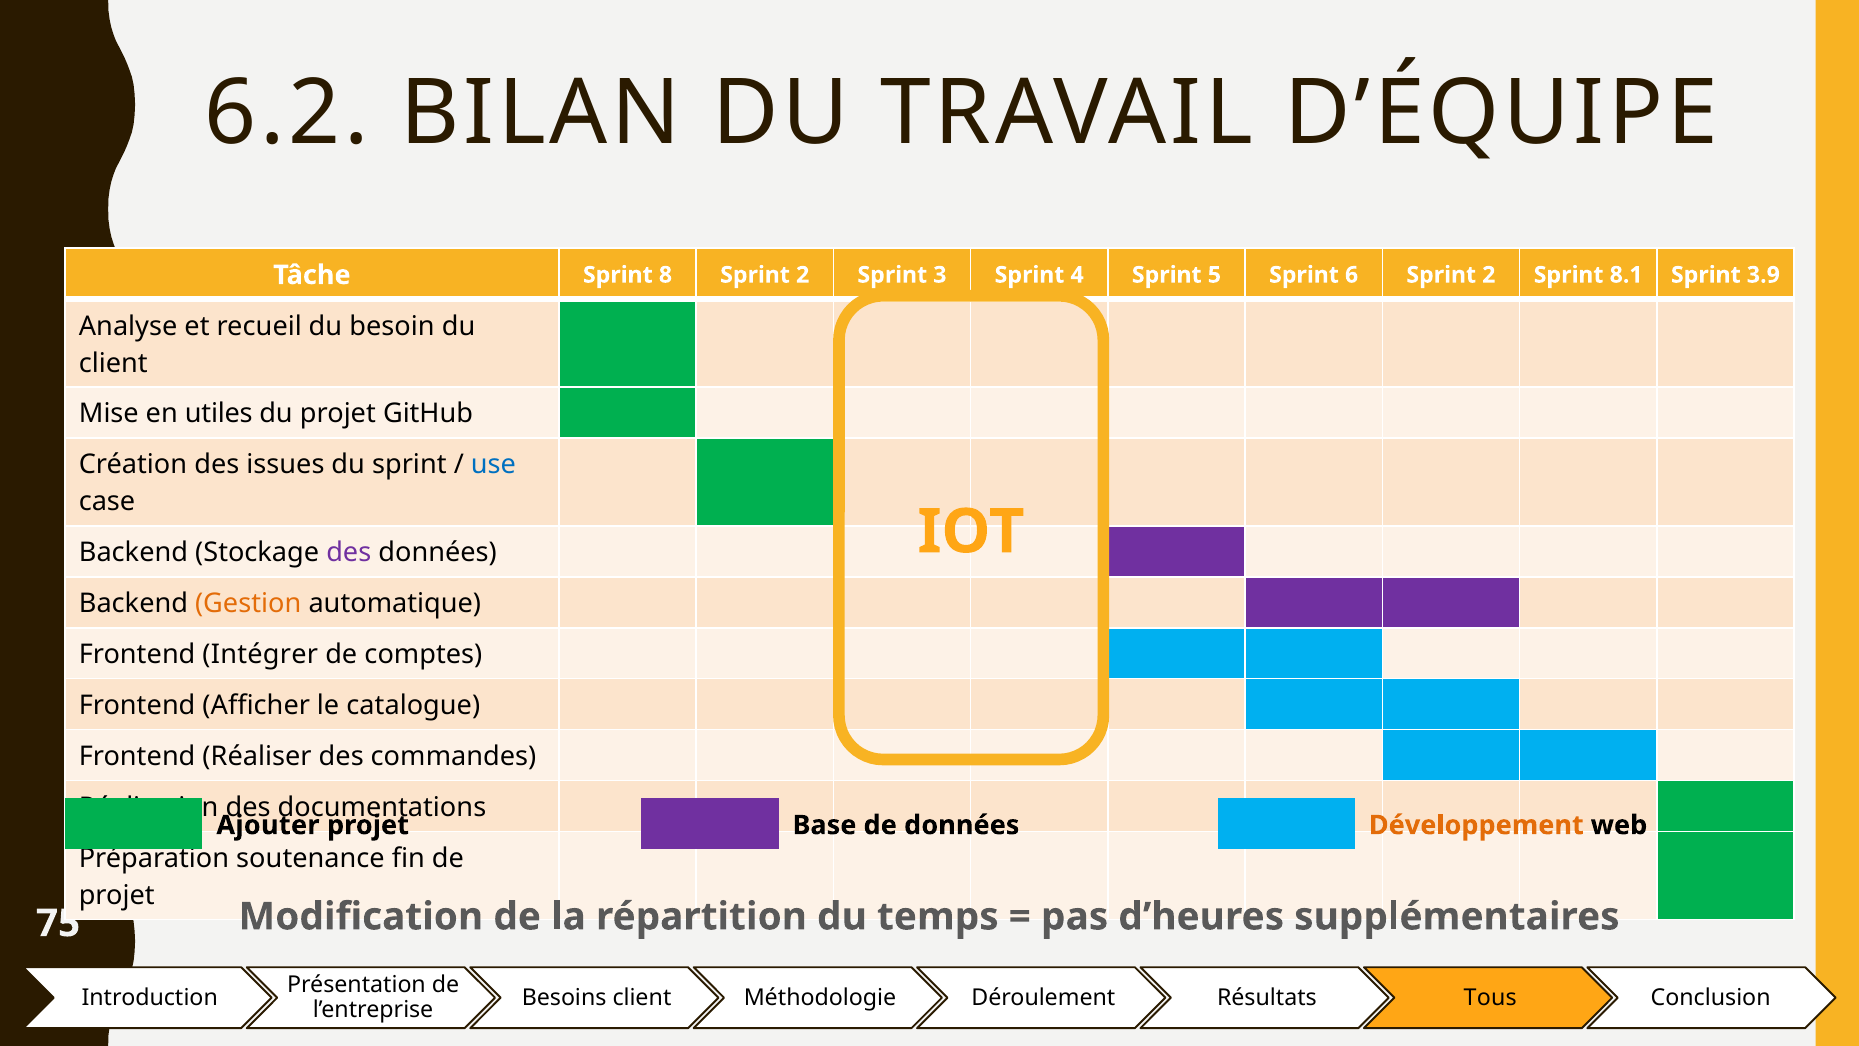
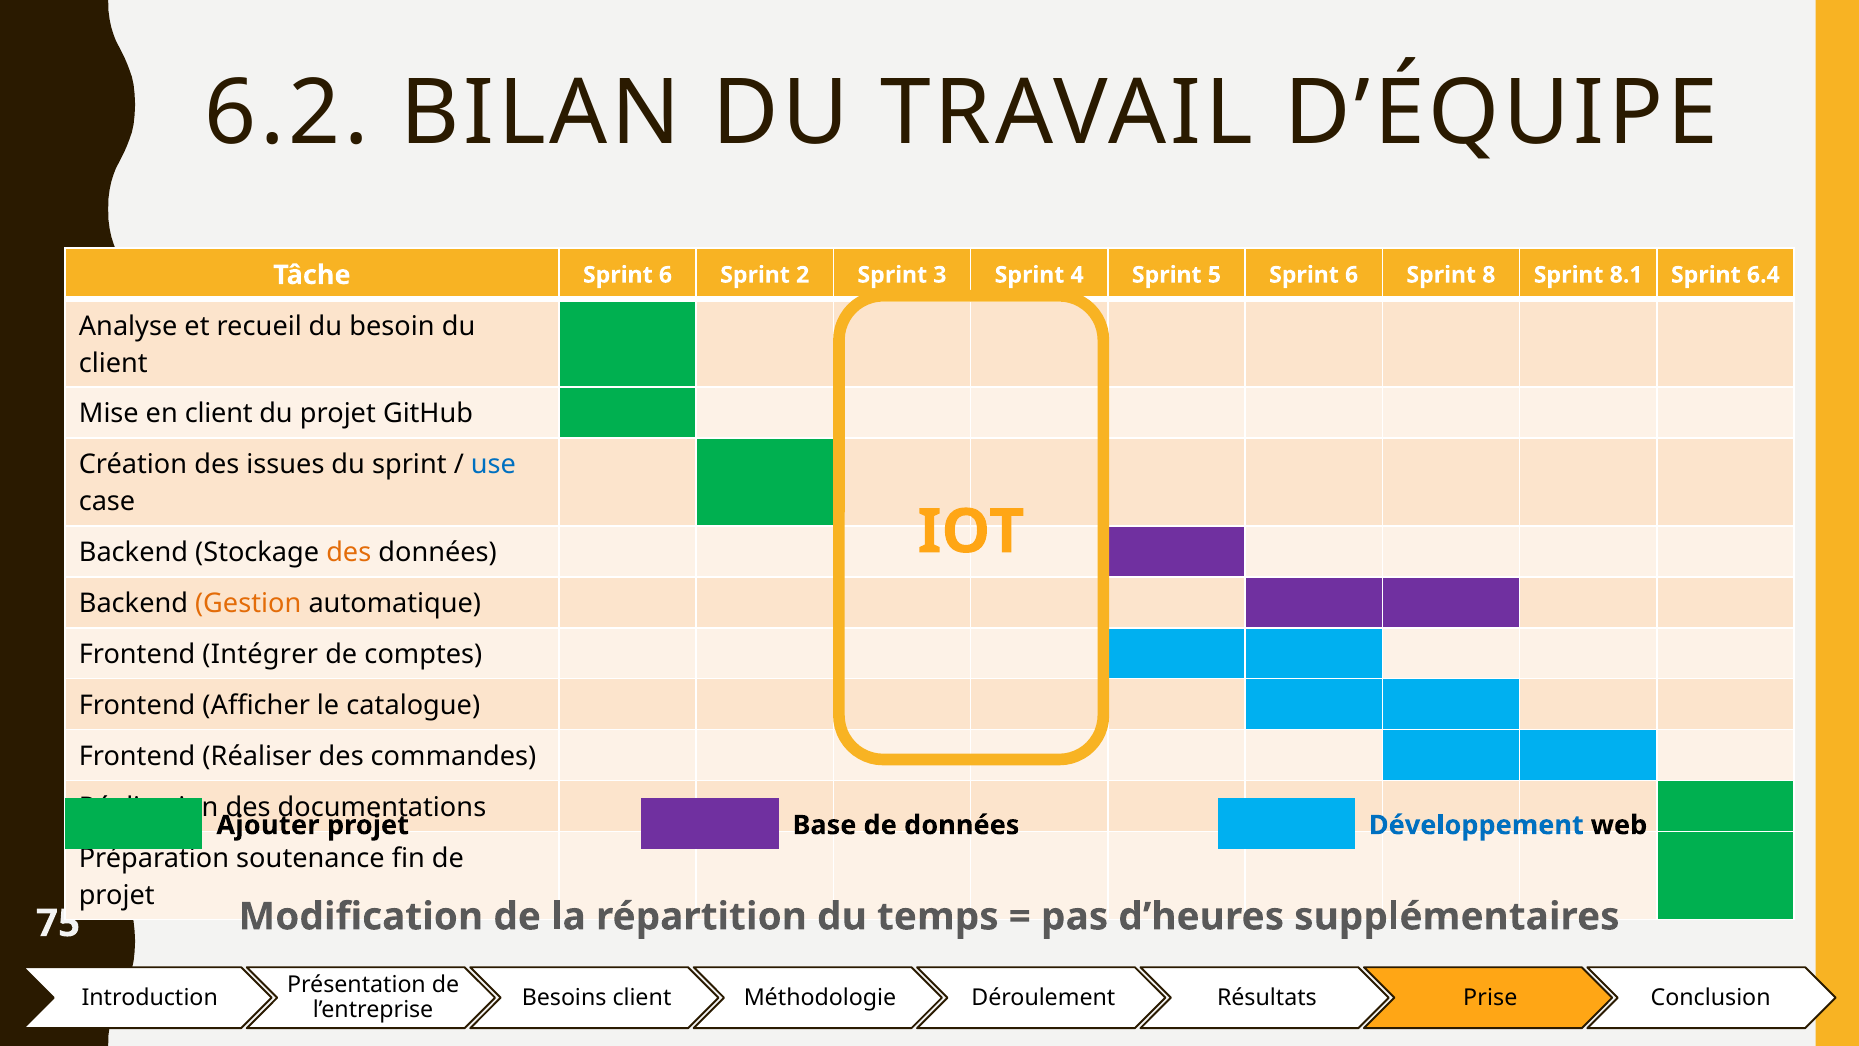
Tâche Sprint 8: 8 -> 6 (665, 275)
6 Sprint 2: 2 -> 8 (1489, 275)
3.9: 3.9 -> 6.4 (1763, 275)
en utiles: utiles -> client (219, 414)
des colour: purple -> orange (349, 553)
Développement colour: orange -> blue (1476, 825)
Tous: Tous -> Prise (1490, 997)
